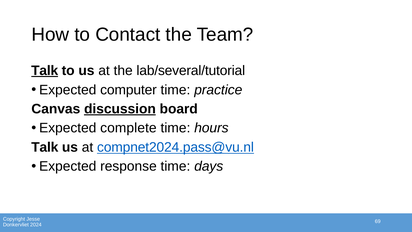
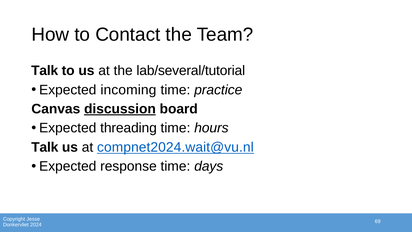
Talk underline: present -> none (45, 71)
computer: computer -> incoming (128, 90)
complete: complete -> threading (129, 128)
compnet2024.pass@vu.nl: compnet2024.pass@vu.nl -> compnet2024.wait@vu.nl (175, 147)
